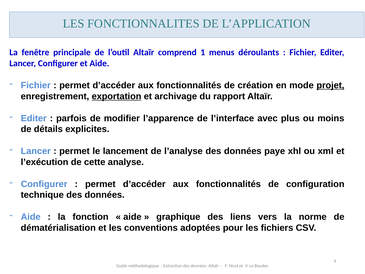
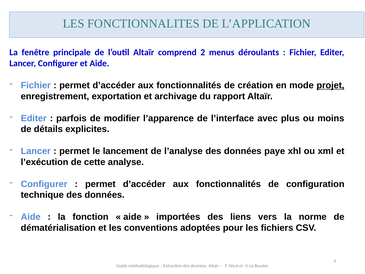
1: 1 -> 2 (203, 52)
exportation underline: present -> none (117, 96)
graphique: graphique -> importées (178, 217)
